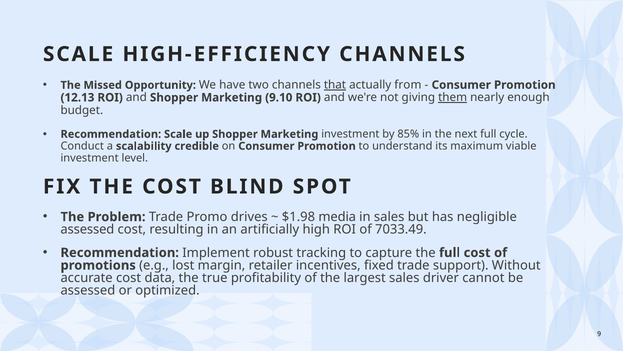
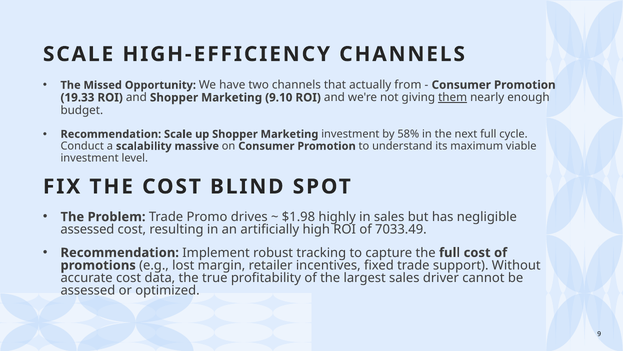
that underline: present -> none (335, 85)
12.13: 12.13 -> 19.33 (77, 97)
85%: 85% -> 58% (408, 134)
credible: credible -> massive (197, 146)
media: media -> highly (337, 217)
